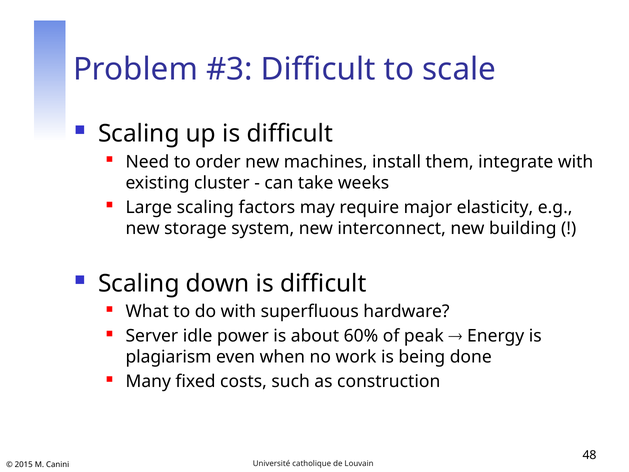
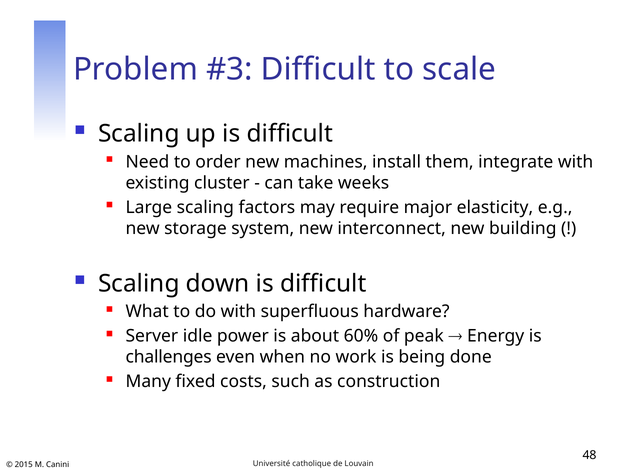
plagiarism: plagiarism -> challenges (169, 357)
